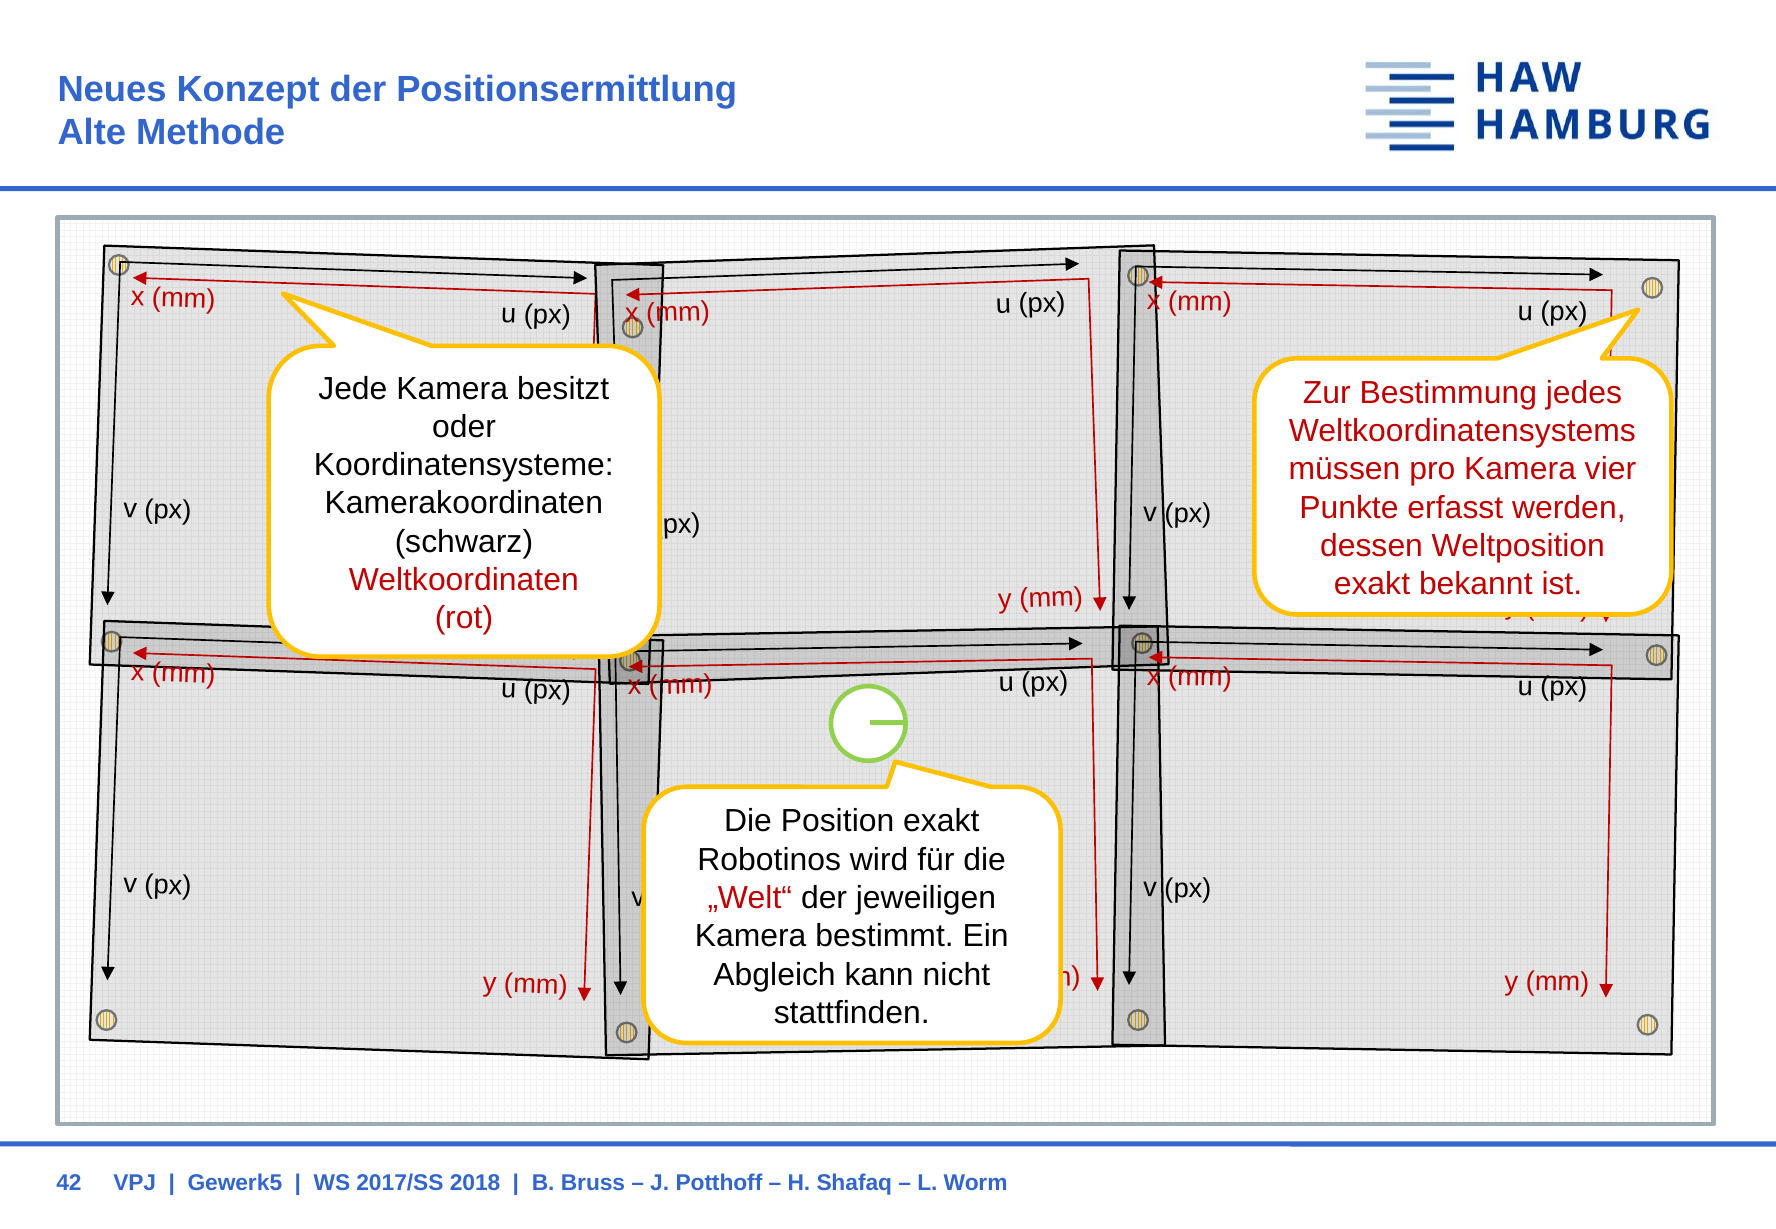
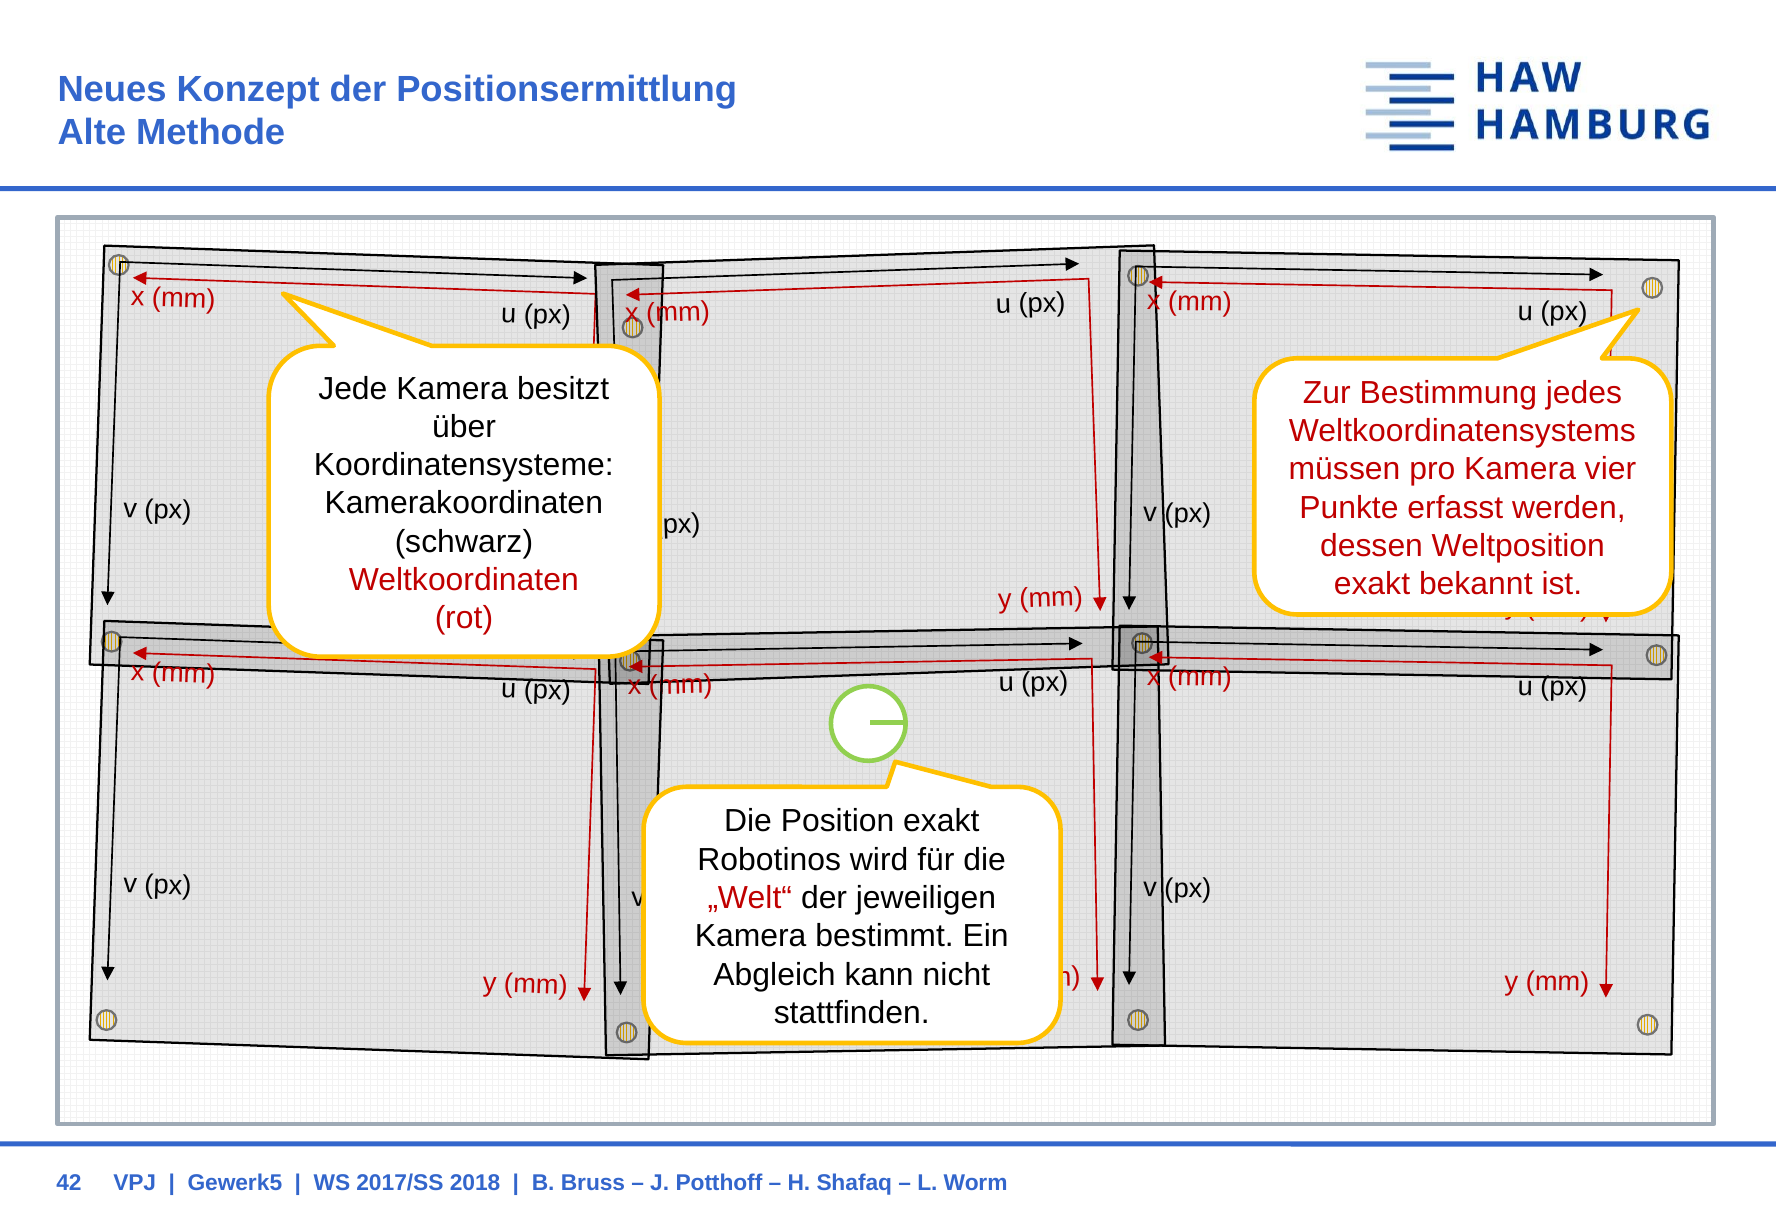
oder: oder -> über (464, 427)
